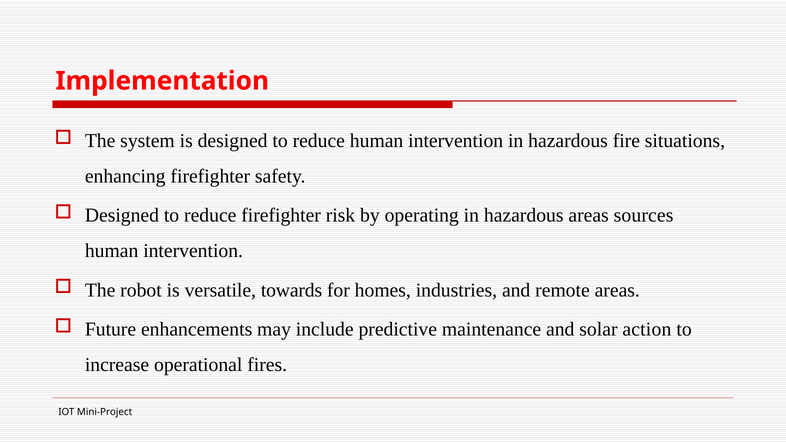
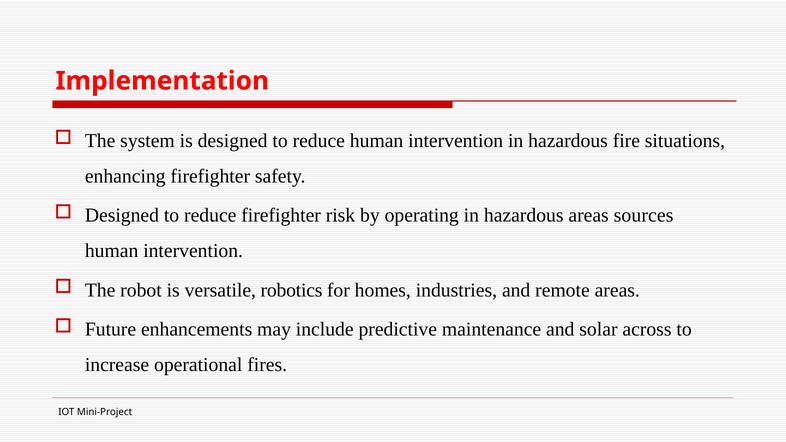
towards: towards -> robotics (292, 290)
action: action -> across (647, 330)
